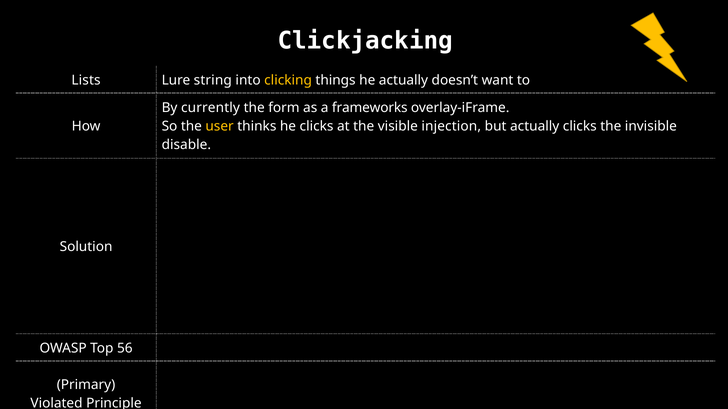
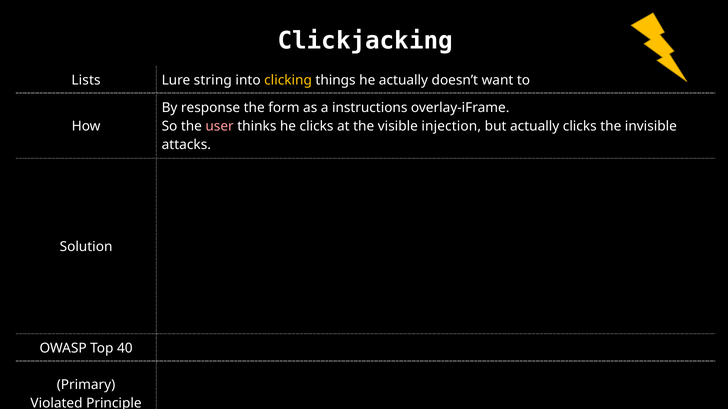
currently: currently -> response (211, 108)
frameworks: frameworks -> instructions (370, 108)
user colour: yellow -> pink (220, 127)
disable: disable -> attacks (186, 145)
56: 56 -> 40 (125, 349)
